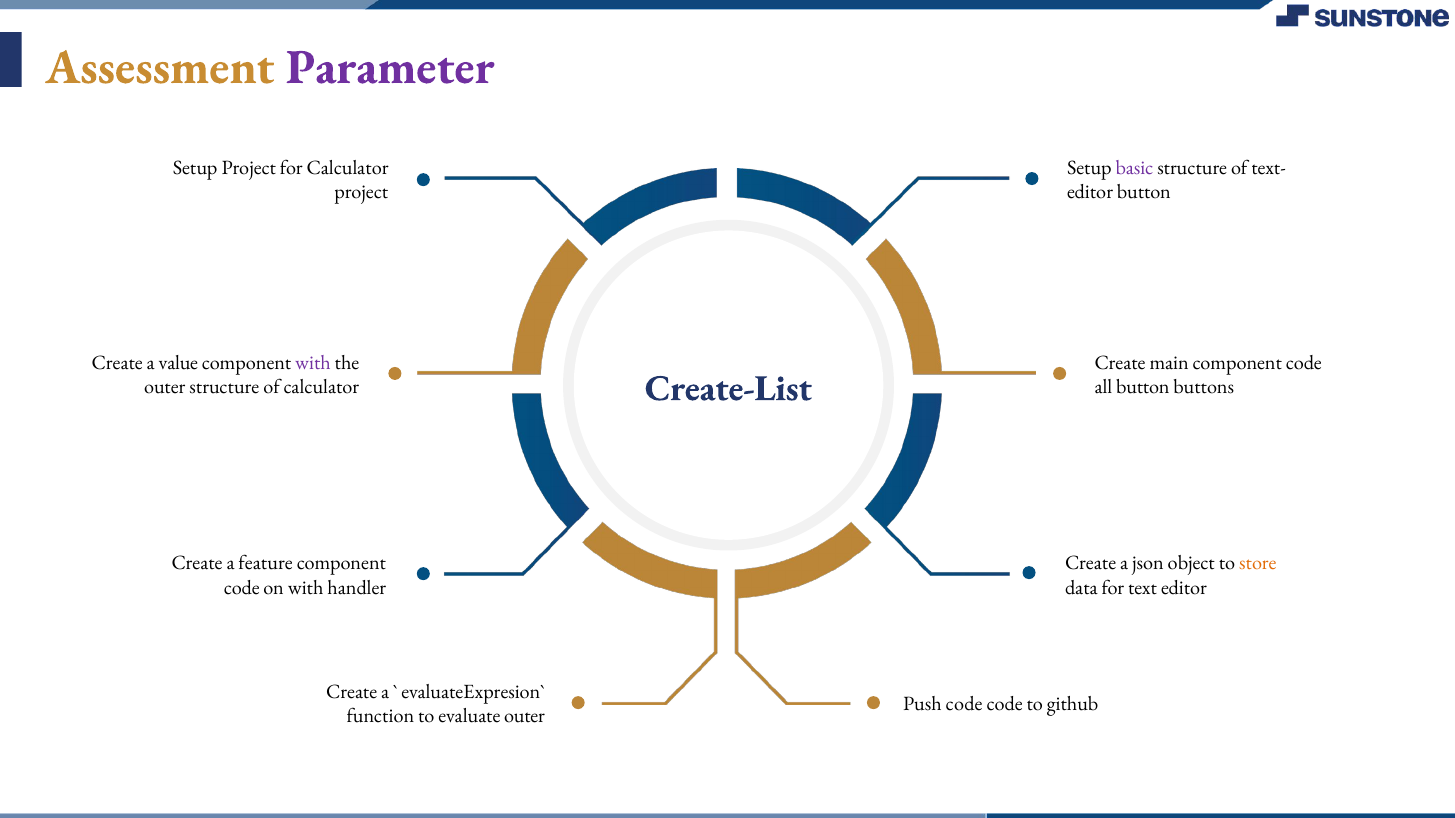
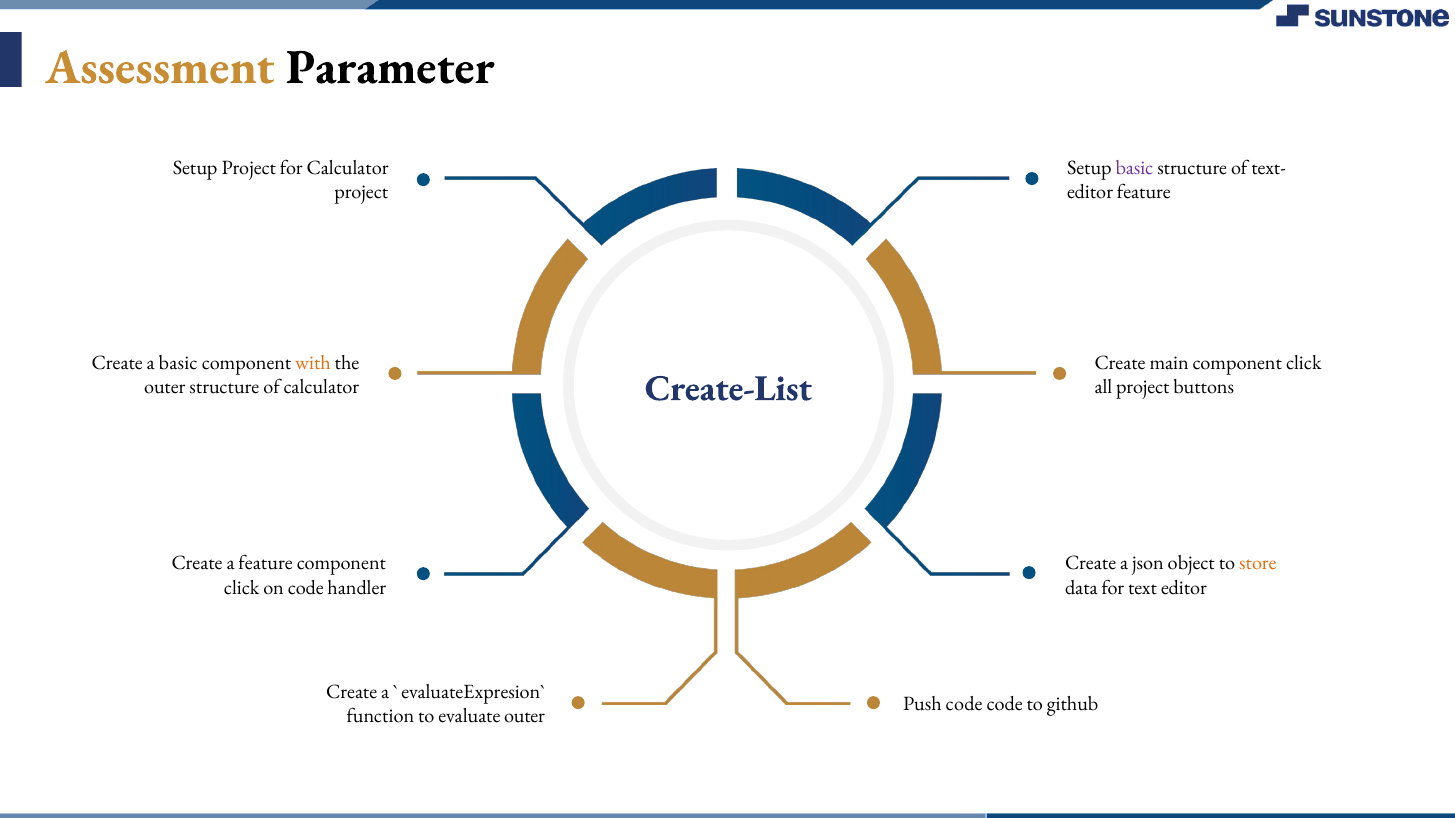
Parameter colour: purple -> black (390, 67)
editor button: button -> feature (1144, 192)
a value: value -> basic (178, 363)
with colour: purple -> orange (313, 363)
main component code: code -> click (1304, 363)
all button: button -> project (1143, 387)
code: code -> click (242, 588)
on with: with -> code (306, 588)
